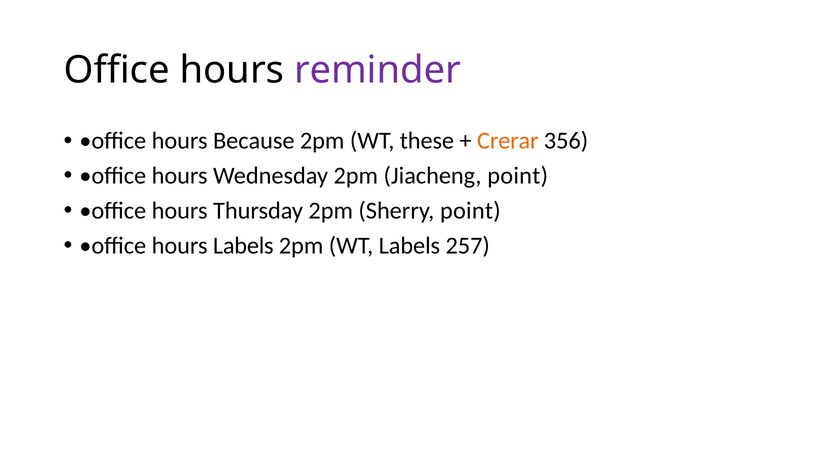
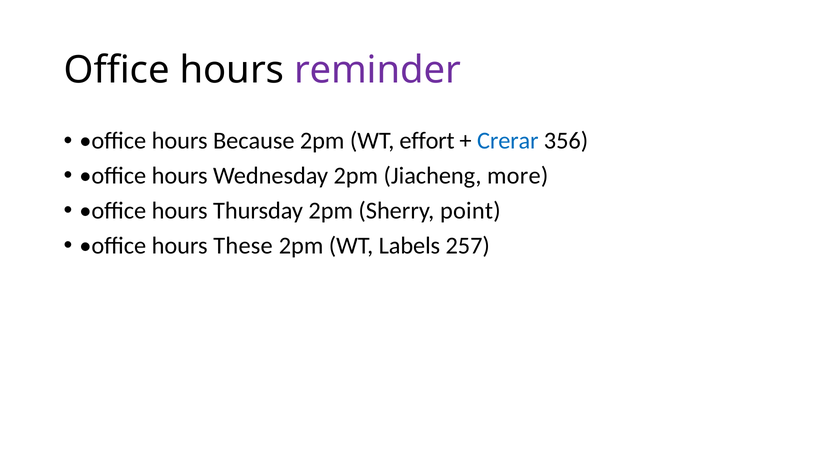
these: these -> effort (427, 141)
Crerar colour: orange -> blue (508, 141)
Jiacheng point: point -> more (518, 176)
hours Labels: Labels -> These (243, 246)
